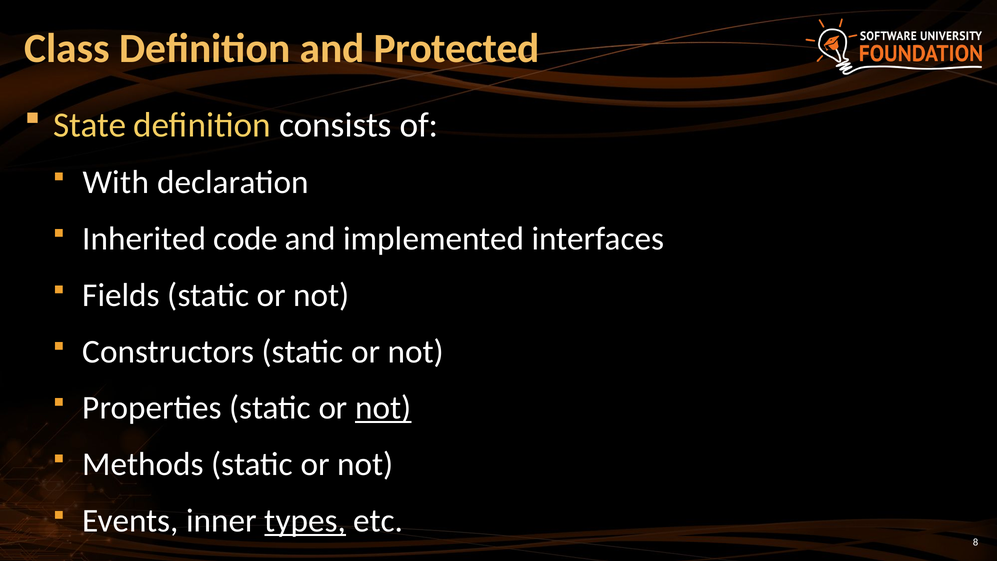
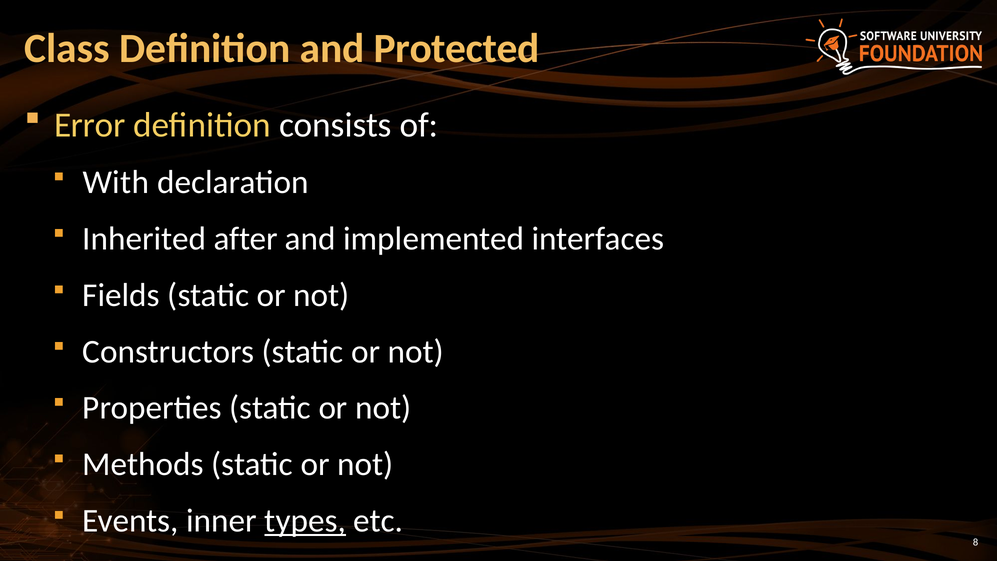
State: State -> Error (90, 125)
code: code -> after (246, 239)
not underline: present -> none (383, 408)
